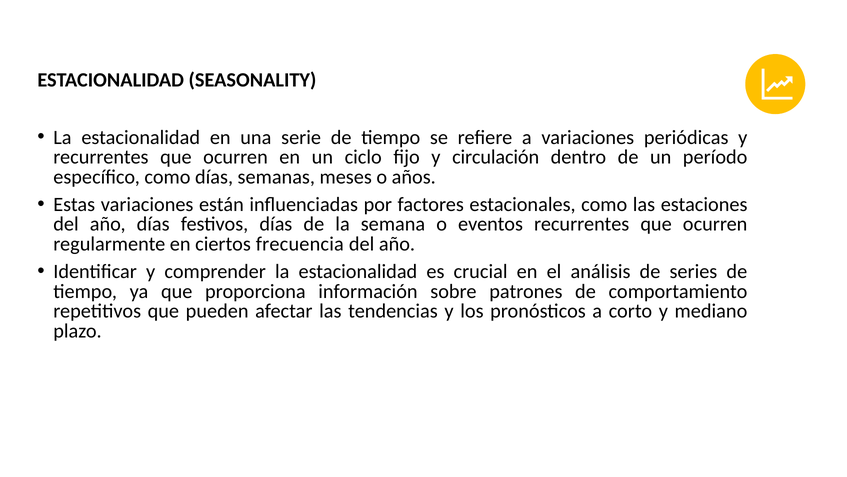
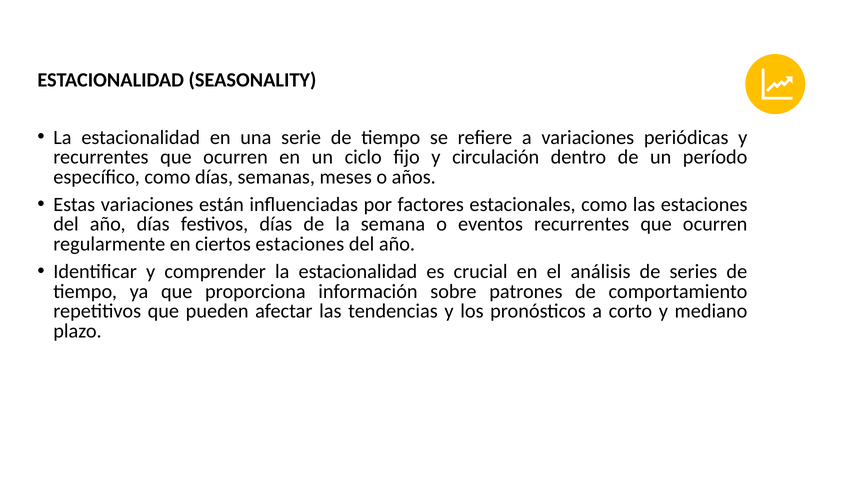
ciertos frecuencia: frecuencia -> estaciones (300, 244)
